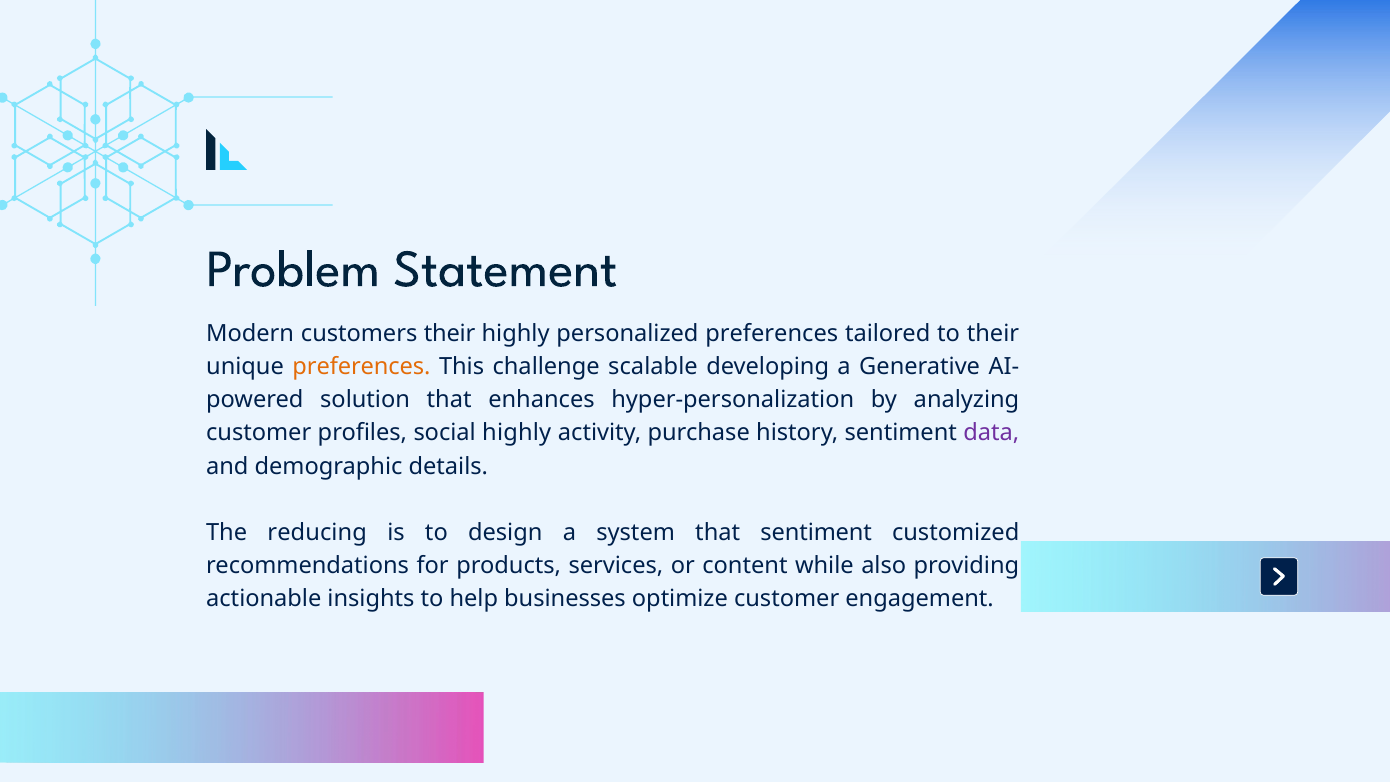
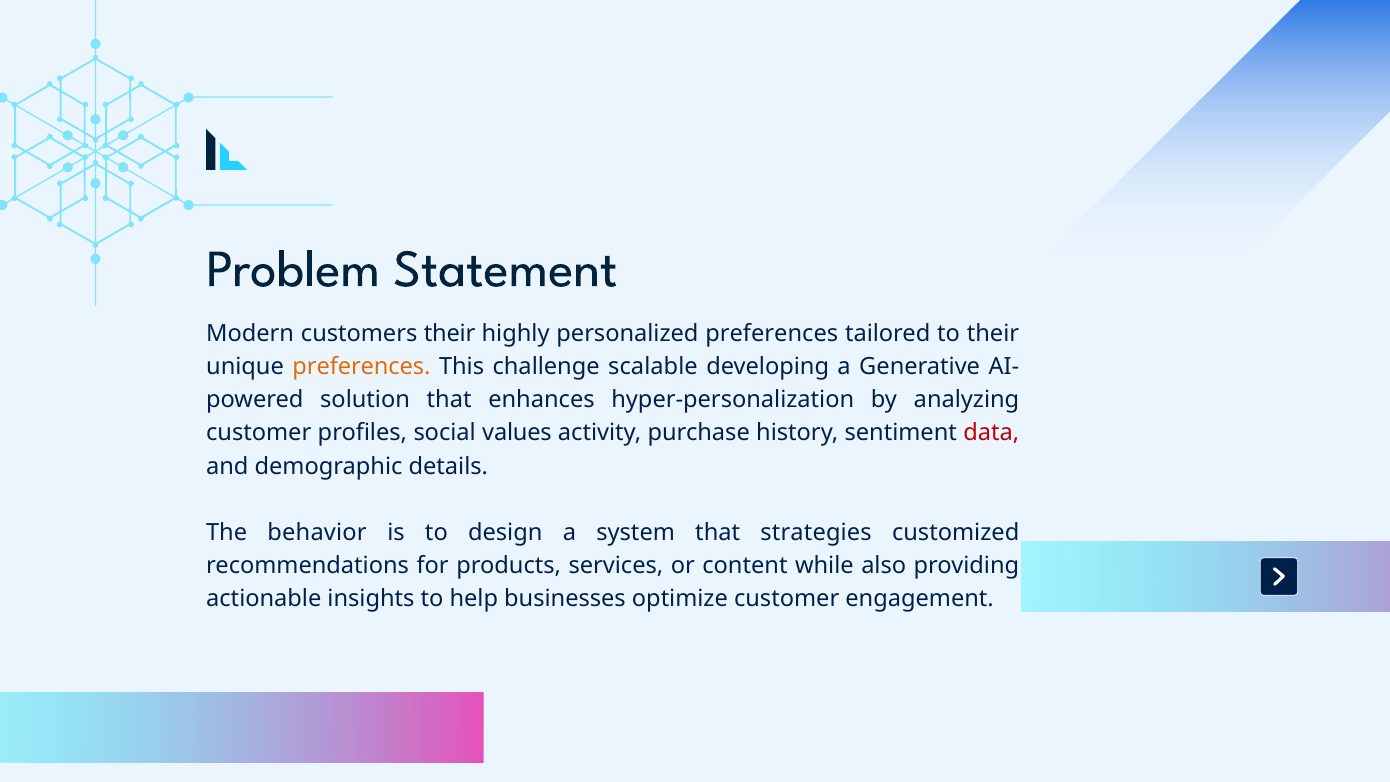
social highly: highly -> values (517, 433)
data colour: purple -> red (991, 433)
reducing: reducing -> behavior (317, 532)
that sentiment: sentiment -> strategies (816, 532)
